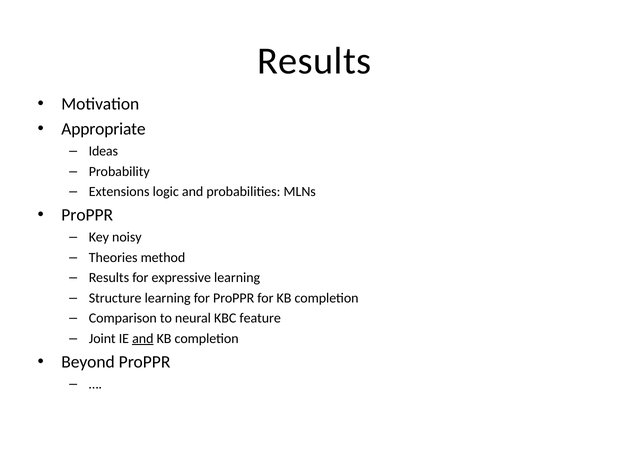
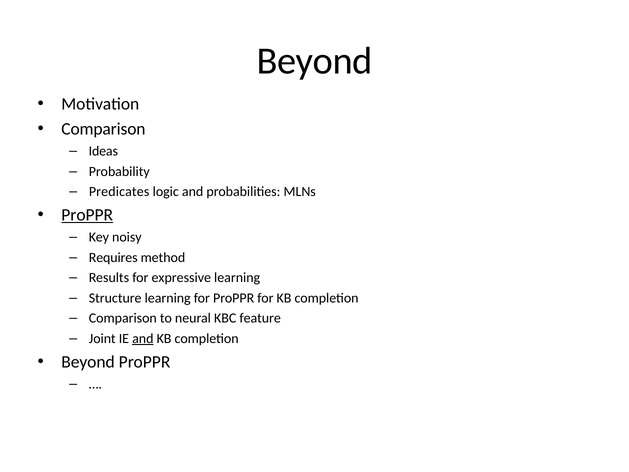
Results: Results -> Beyond (315, 61)
Appropriate: Appropriate -> Comparison (103, 129)
Extensions: Extensions -> Predicates (119, 192)
ProPPR underline: none -> present (87, 215)
Theories: Theories -> Requires (113, 257)
